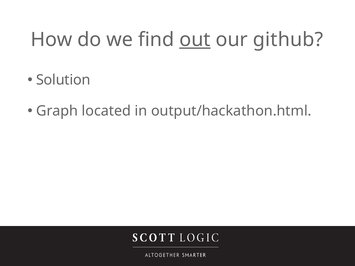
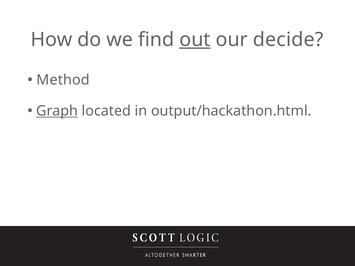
github: github -> decide (288, 40)
Solution: Solution -> Method (63, 80)
Graph underline: none -> present (57, 111)
